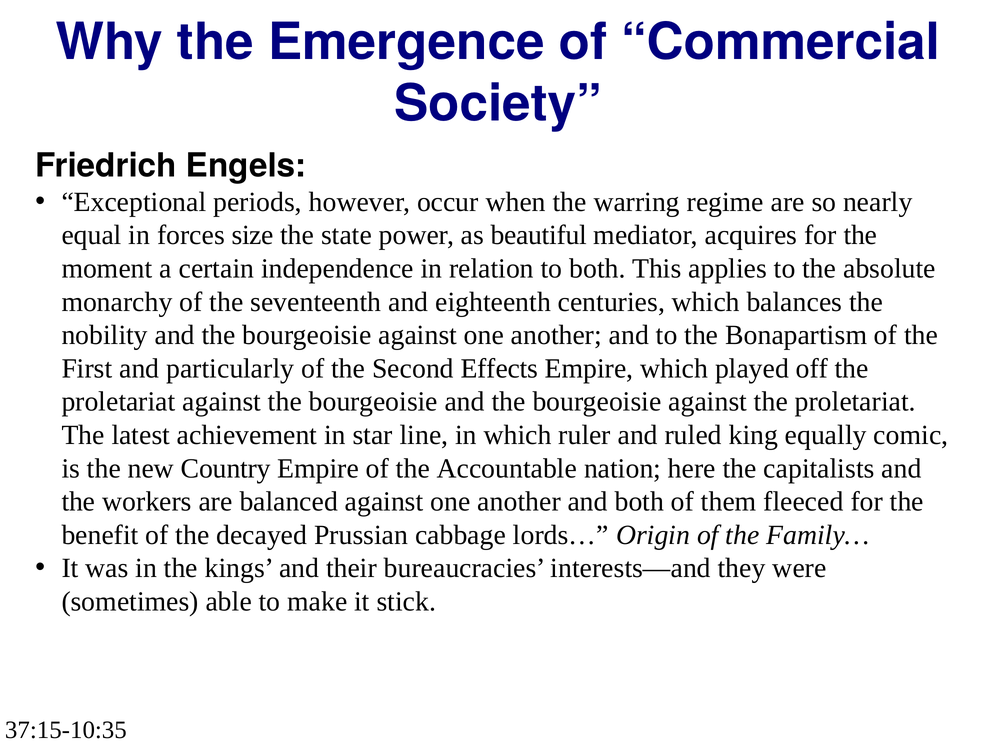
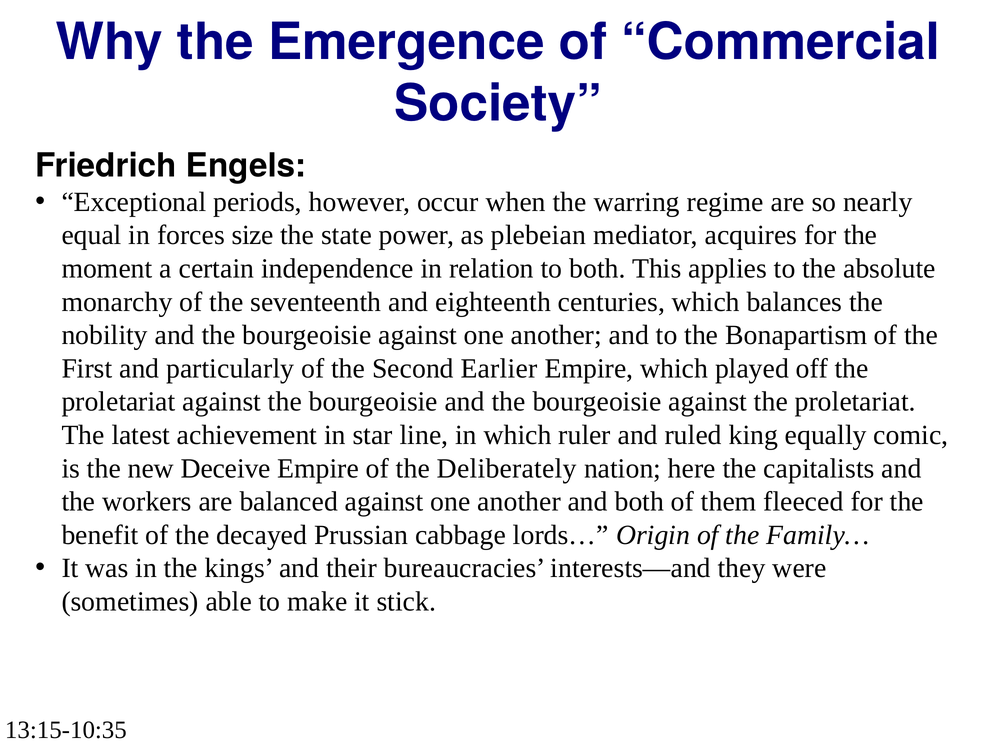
beautiful: beautiful -> plebeian (539, 235)
Effects: Effects -> Earlier (499, 368)
Country: Country -> Deceive (226, 468)
Accountable: Accountable -> Deliberately (507, 468)
37:15-10:35: 37:15-10:35 -> 13:15-10:35 (66, 730)
